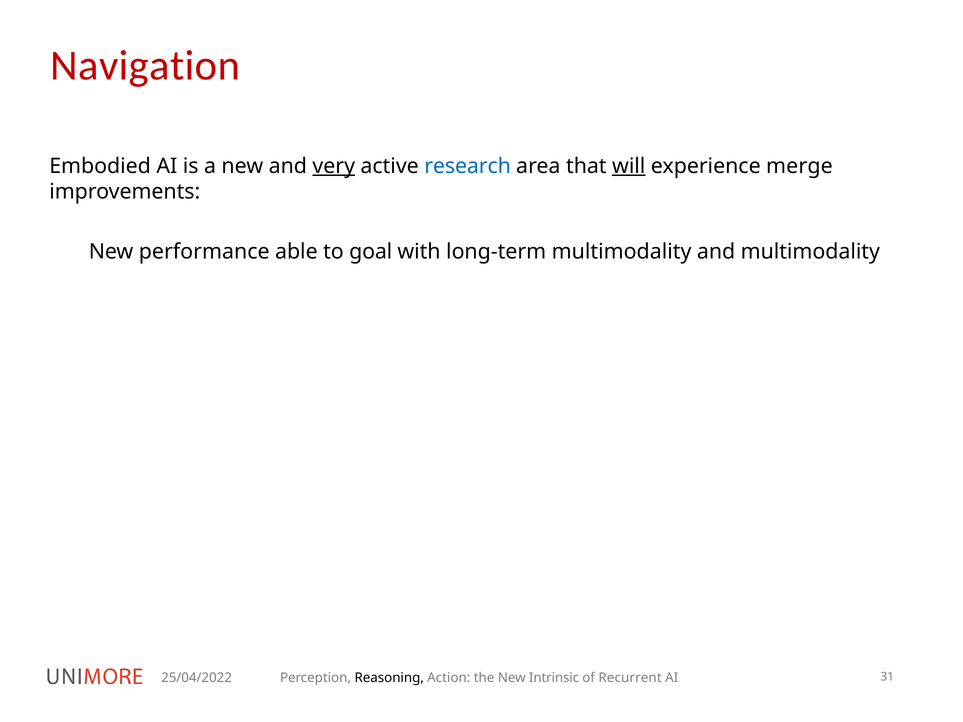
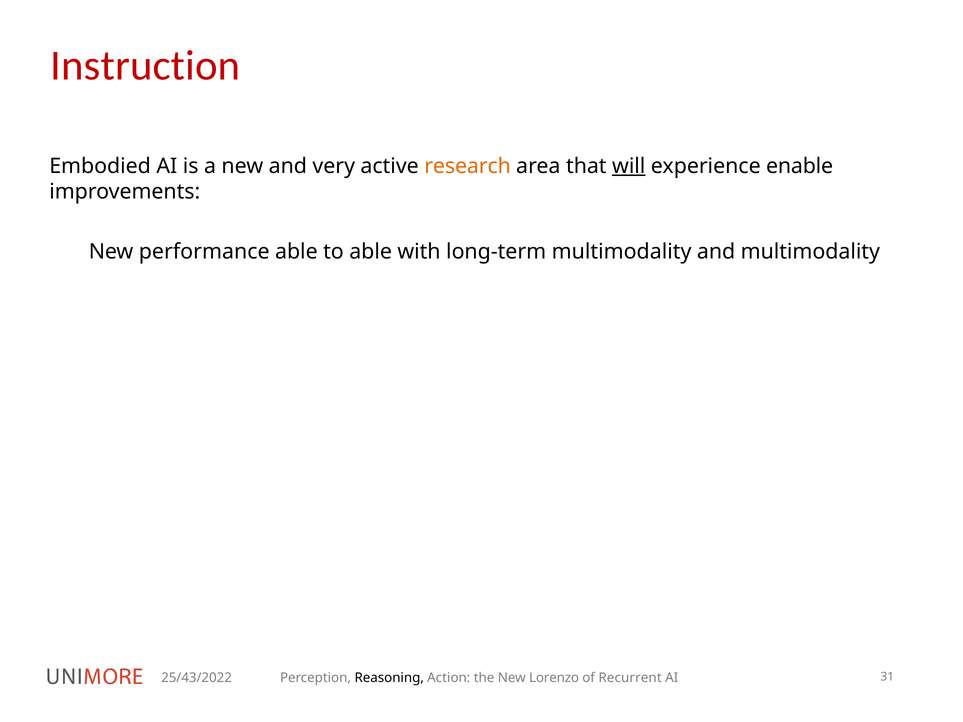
Navigation: Navigation -> Instruction (145, 66)
very underline: present -> none (334, 166)
research colour: blue -> orange (468, 166)
merge: merge -> enable (800, 166)
to goal: goal -> able (371, 252)
25/04/2022: 25/04/2022 -> 25/43/2022 (197, 678)
Intrinsic: Intrinsic -> Lorenzo (554, 678)
